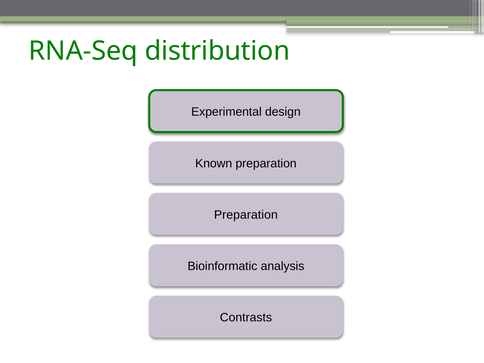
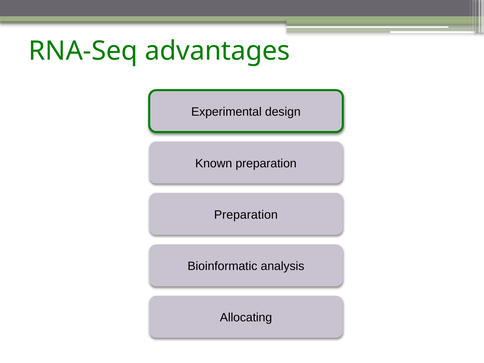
distribution: distribution -> advantages (217, 51)
Contrasts: Contrasts -> Allocating (246, 318)
